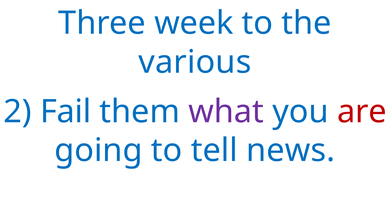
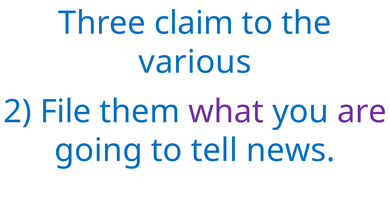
week: week -> claim (194, 23)
Fail: Fail -> File (66, 112)
are colour: red -> purple (362, 112)
